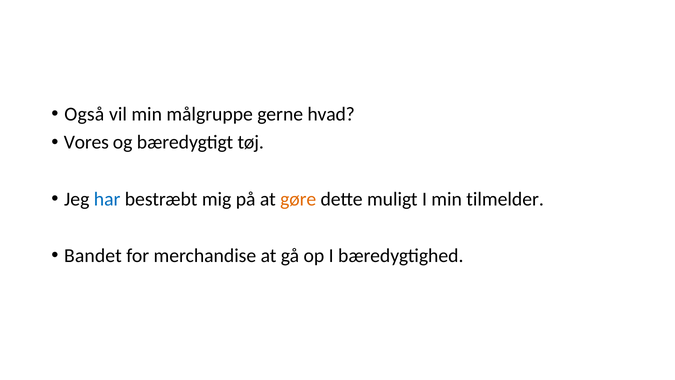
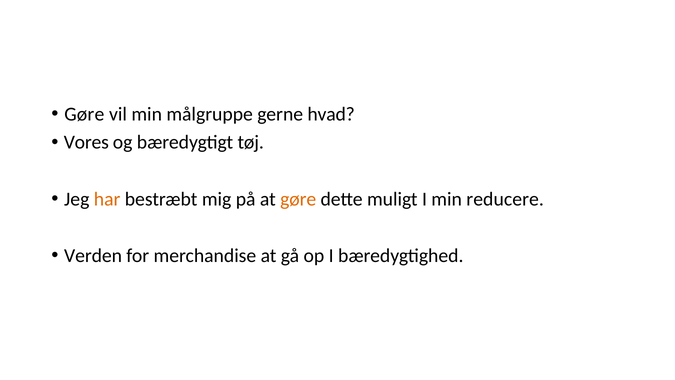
Også: Også -> Gøre (84, 114)
har colour: blue -> orange (107, 199)
tilmelder: tilmelder -> reducere (505, 199)
Bandet: Bandet -> Verden (93, 255)
